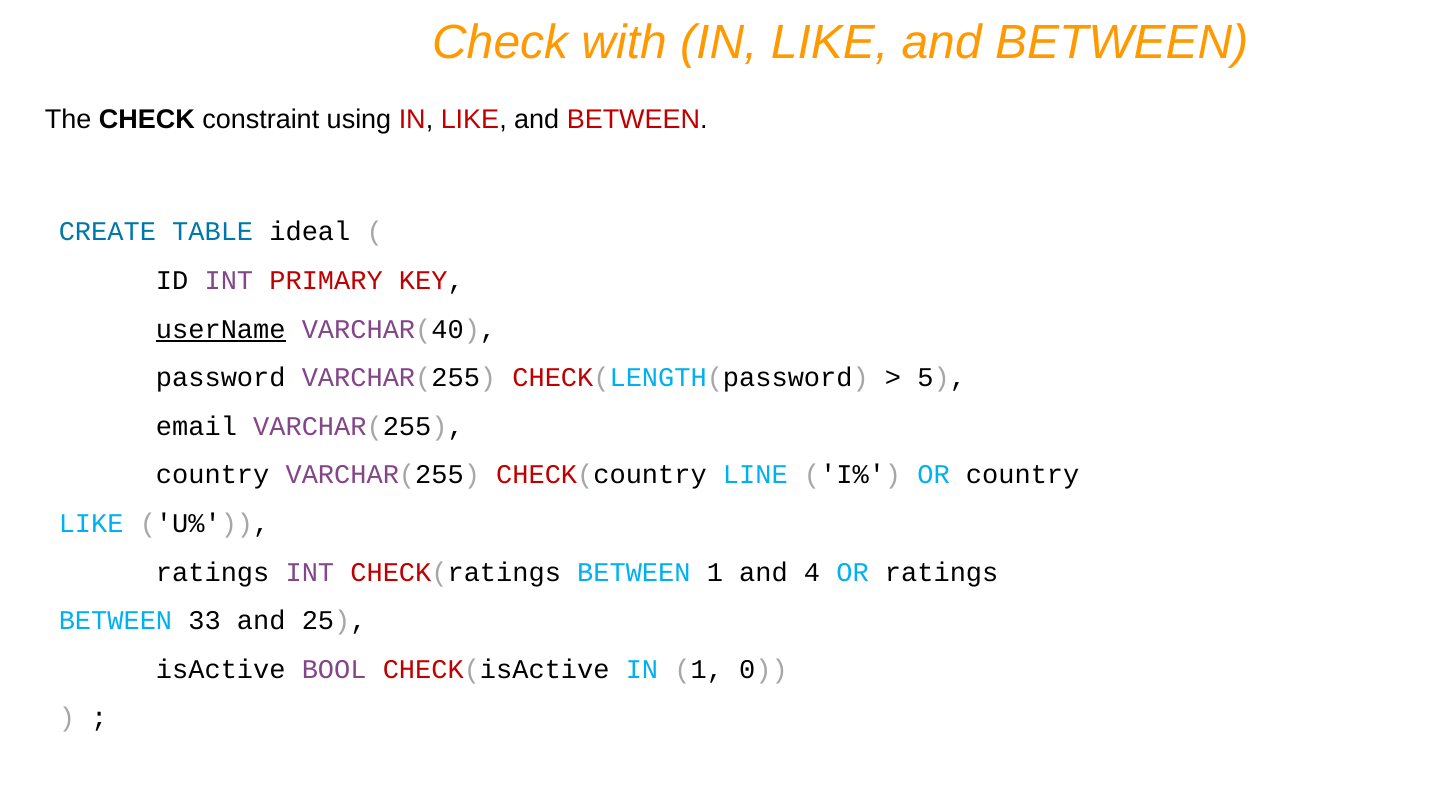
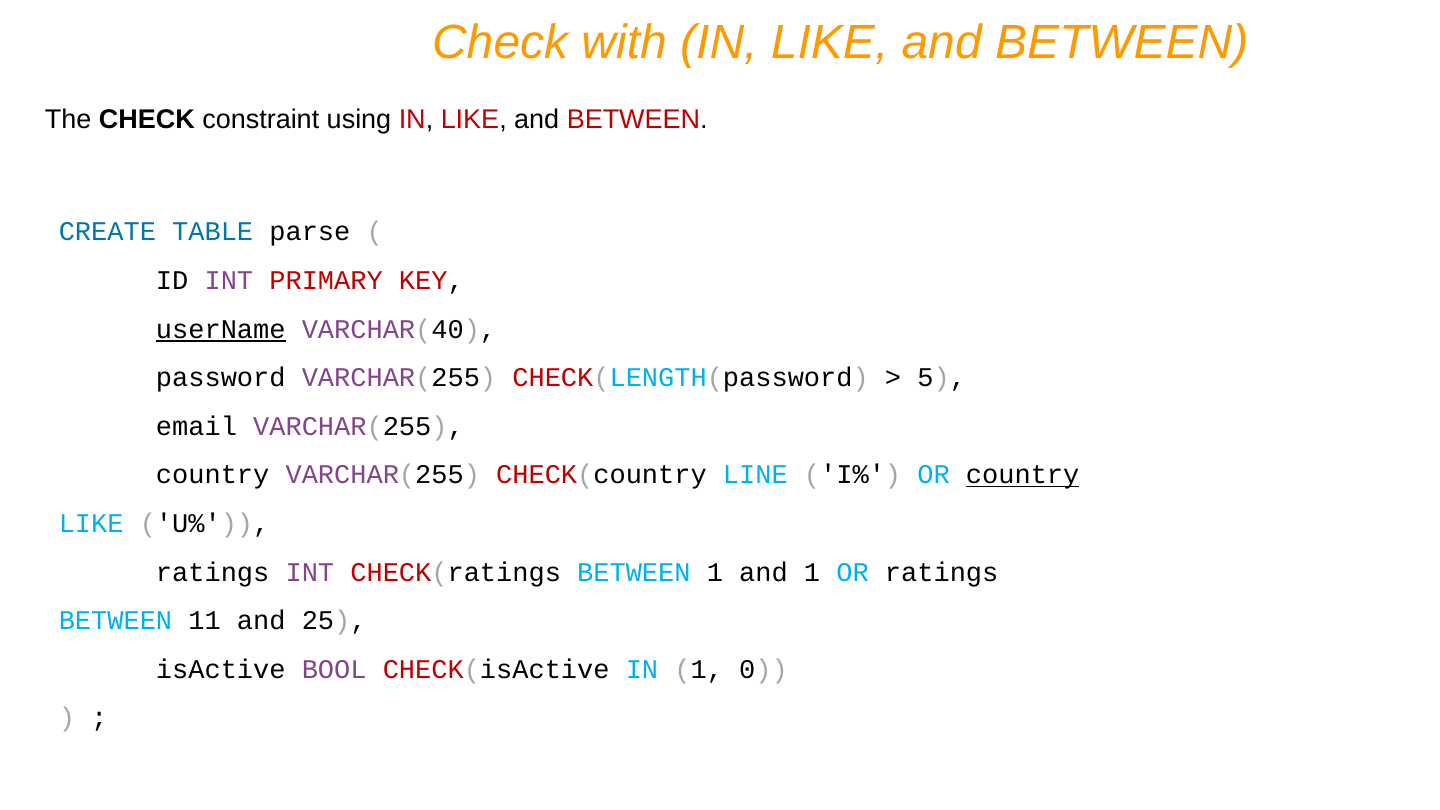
ideal: ideal -> parse (310, 232)
country underline: none -> present (1023, 475)
and 4: 4 -> 1 (812, 572)
33: 33 -> 11 (205, 621)
